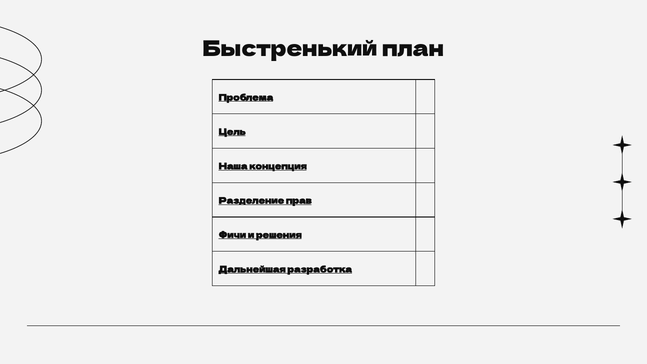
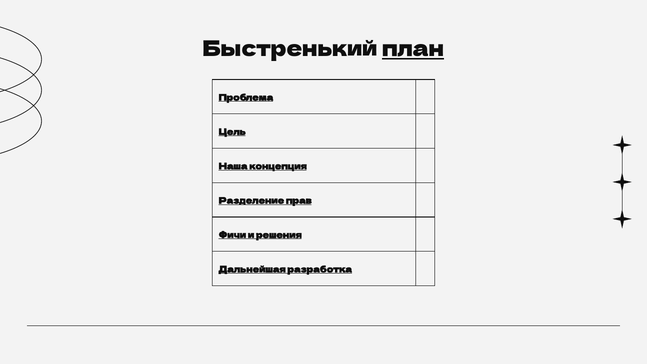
план underline: none -> present (413, 49)
